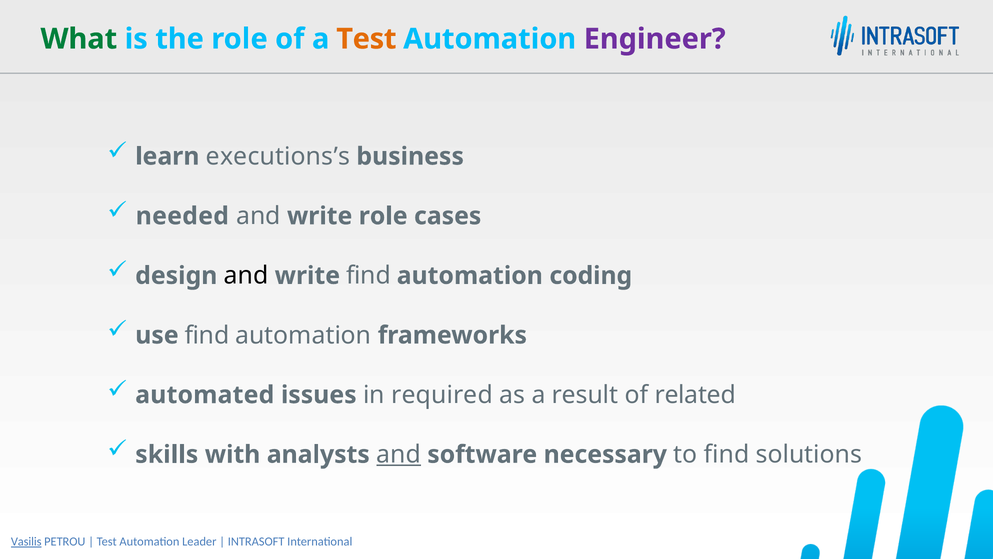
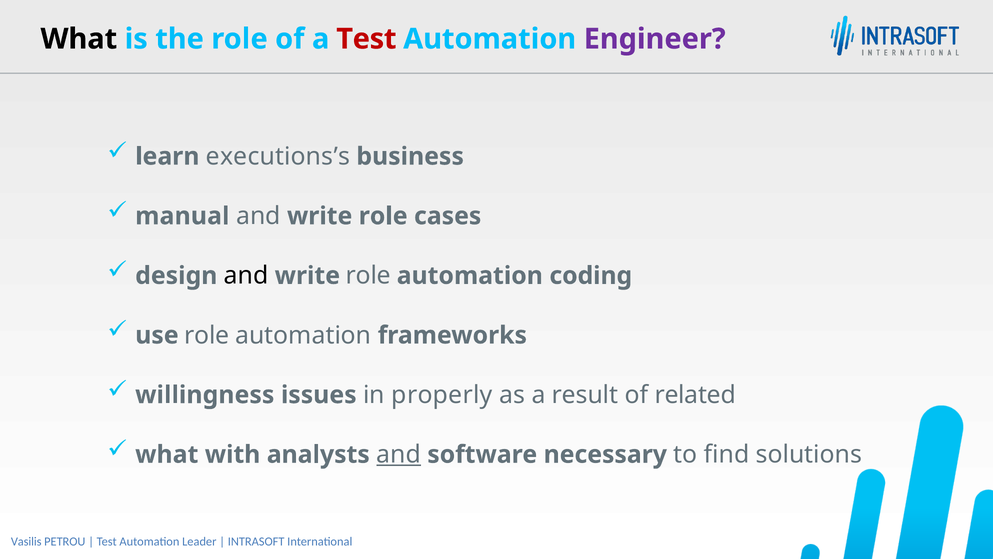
What colour: green -> black (79, 39)
Test colour: orange -> red (366, 39)
needed: needed -> manual (182, 216)
find: find -> role (368, 275)
use find: find -> role (207, 335)
automated: automated -> willingness (205, 395)
required: required -> properly (442, 395)
skills: skills -> what (167, 454)
Vasilis underline: present -> none (26, 541)
